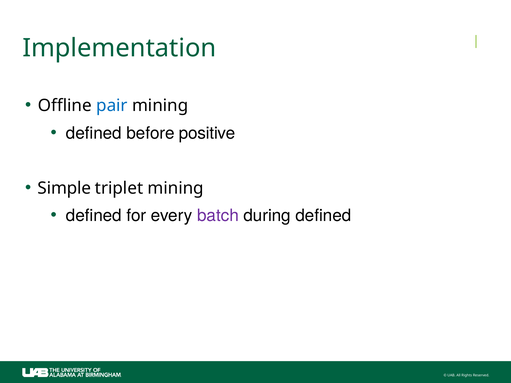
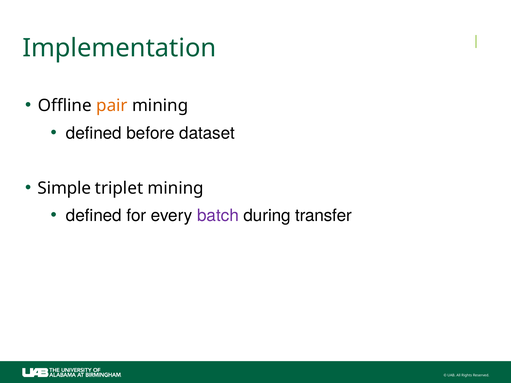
pair colour: blue -> orange (112, 106)
positive: positive -> dataset (207, 133)
during defined: defined -> transfer (323, 216)
